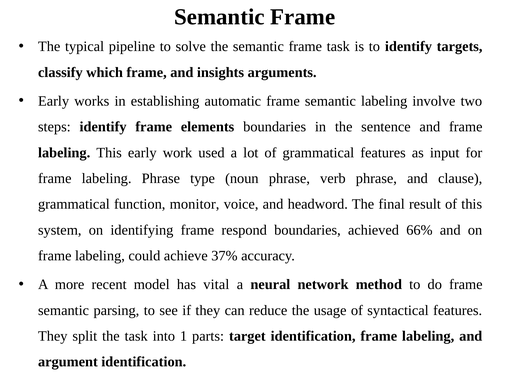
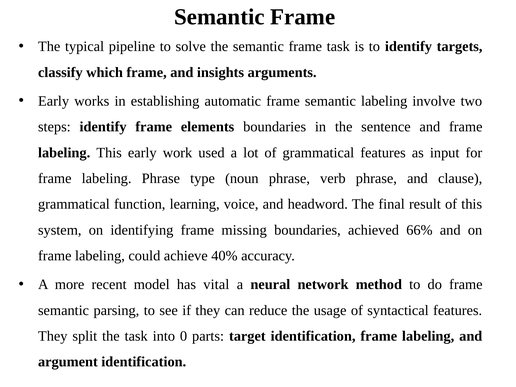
monitor: monitor -> learning (195, 204)
respond: respond -> missing (244, 230)
37%: 37% -> 40% (224, 256)
1: 1 -> 0 (184, 336)
